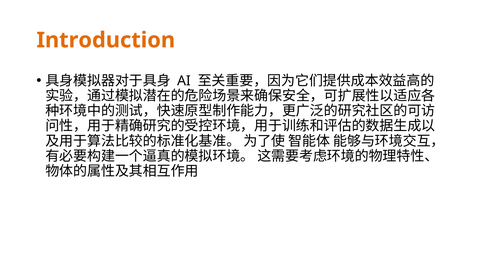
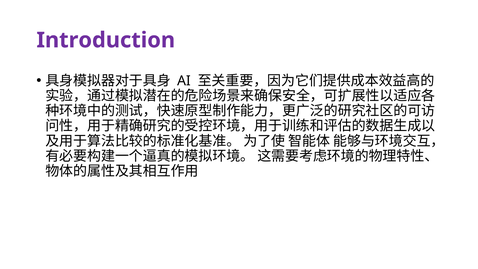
Introduction colour: orange -> purple (106, 40)
